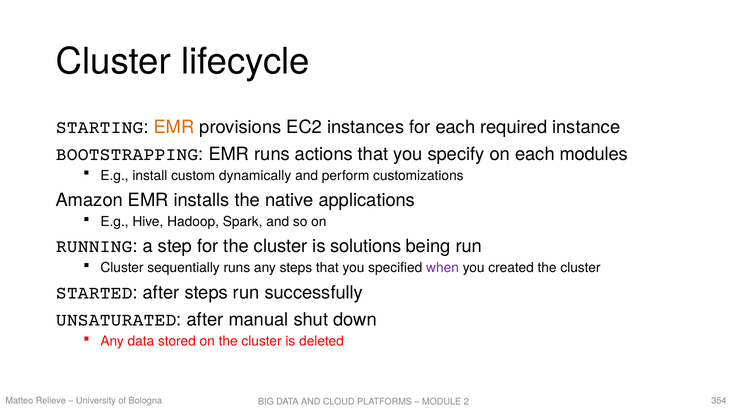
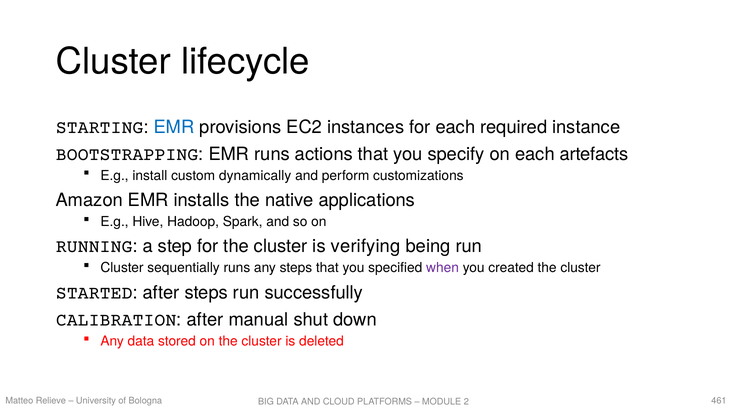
EMR colour: orange -> blue (174, 127)
modules: modules -> artefacts (594, 154)
solutions: solutions -> verifying (366, 246)
UNSATURATED: UNSATURATED -> CALIBRATION (116, 320)
354: 354 -> 461 (719, 400)
